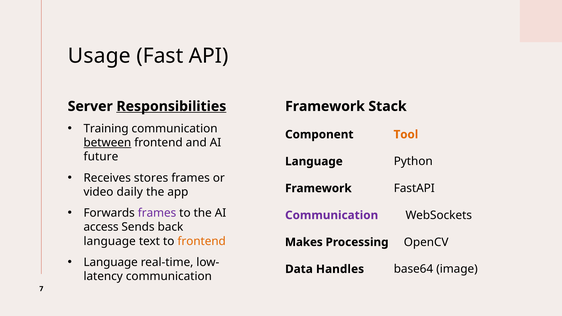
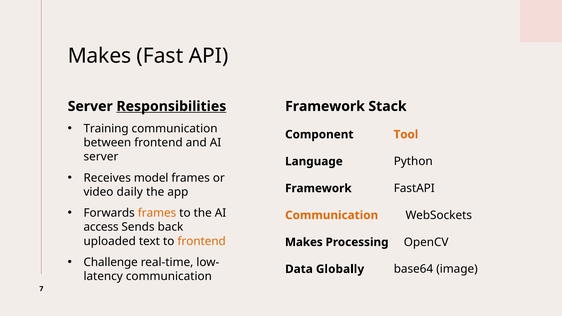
Usage: Usage -> Makes (99, 56)
between underline: present -> none (107, 143)
future: future -> server (101, 157)
stores: stores -> model (151, 178)
frames colour: purple -> orange (157, 213)
Communication colour: purple -> orange (332, 215)
language: language -> uploaded (110, 241)
Language: Language -> Challenge (111, 262)
Handles: Handles -> Globally (340, 269)
